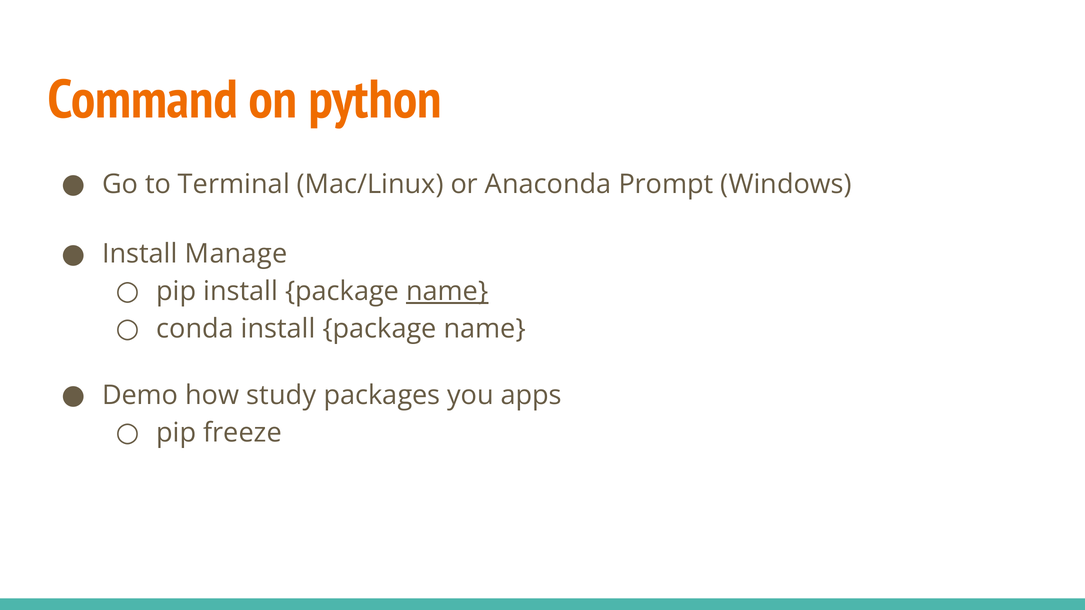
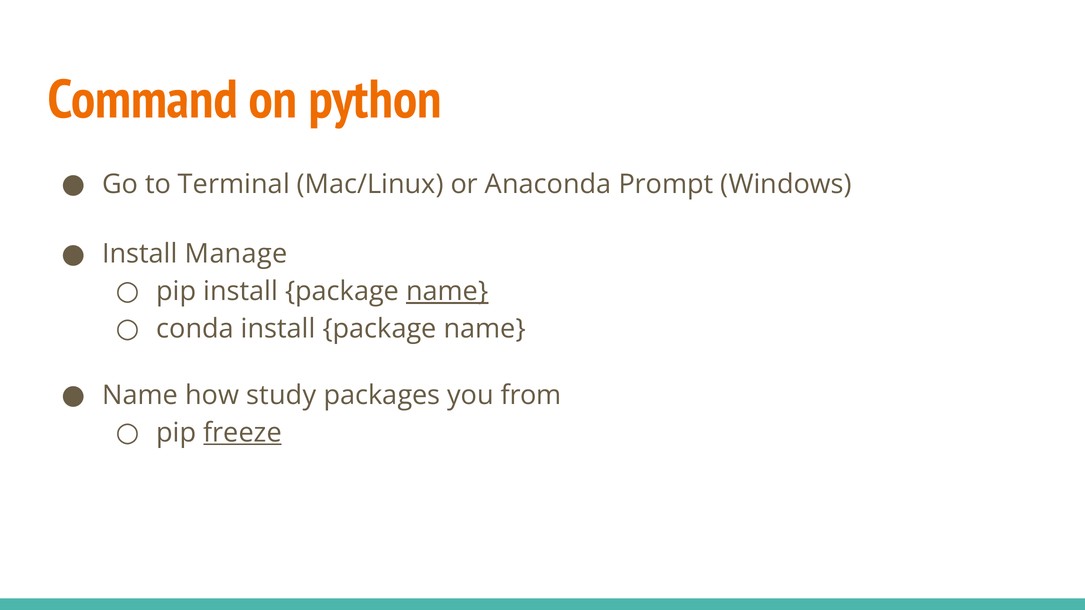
Demo: Demo -> Name (140, 395)
apps: apps -> from (531, 395)
freeze underline: none -> present (243, 433)
